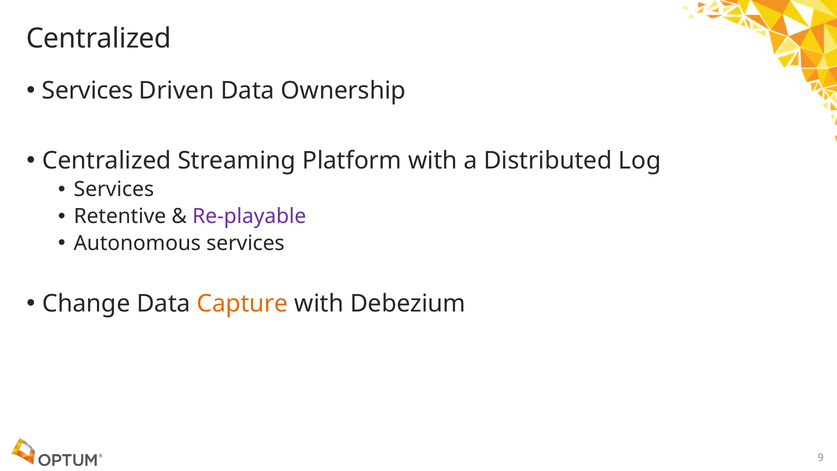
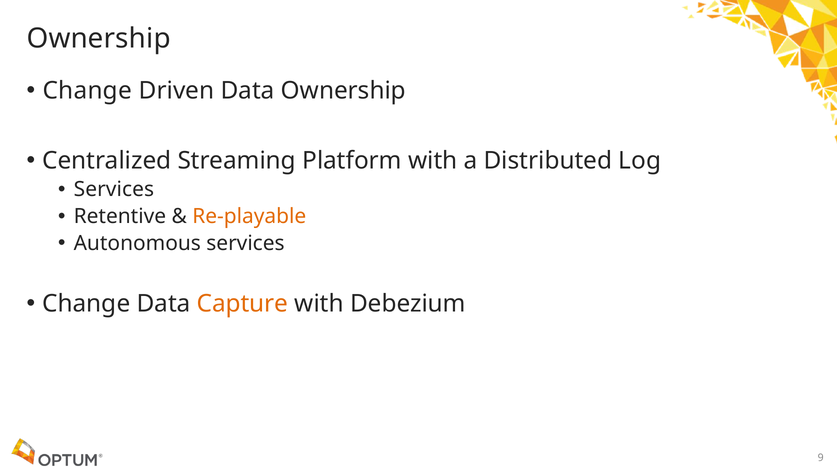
Centralized: Centralized -> Ownership (99, 39)
Services: Services -> Change (87, 91)
Re-playable colour: purple -> orange (249, 216)
